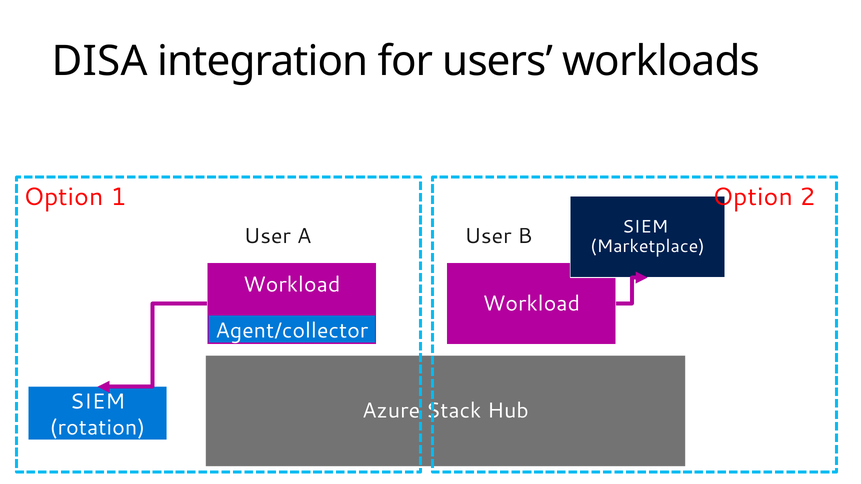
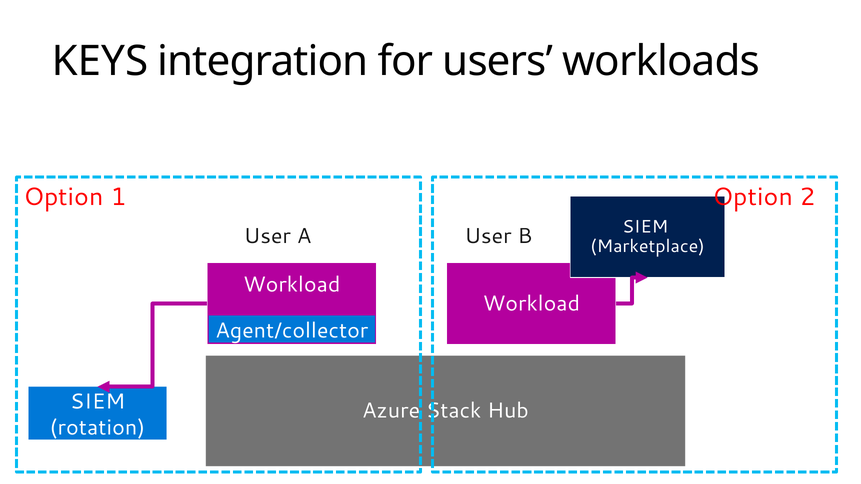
DISA: DISA -> KEYS (100, 61)
